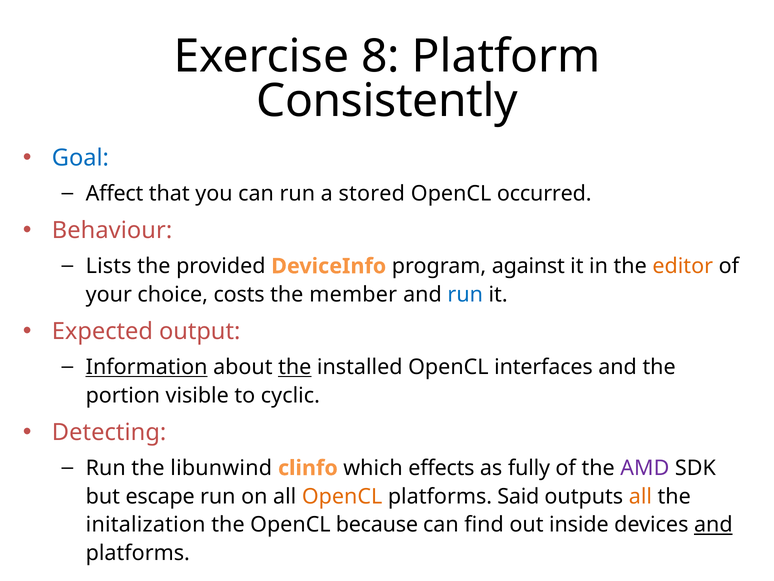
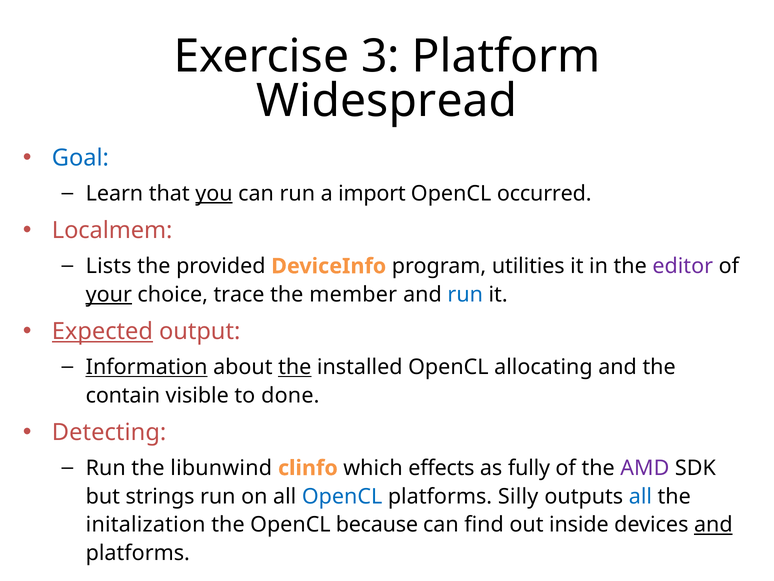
8: 8 -> 3 (380, 56)
Consistently: Consistently -> Widespread (387, 101)
Affect: Affect -> Learn (114, 193)
you underline: none -> present (214, 193)
stored: stored -> import (372, 193)
Behaviour: Behaviour -> Localmem (112, 230)
against: against -> utilities (528, 266)
editor colour: orange -> purple (683, 266)
your underline: none -> present (109, 294)
costs: costs -> trace (239, 294)
Expected underline: none -> present (102, 331)
interfaces: interfaces -> allocating (543, 367)
portion: portion -> contain (123, 395)
cyclic: cyclic -> done (290, 395)
escape: escape -> strings (160, 496)
OpenCL colour: orange -> blue (342, 496)
Said: Said -> Silly (518, 496)
all colour: orange -> blue (640, 496)
